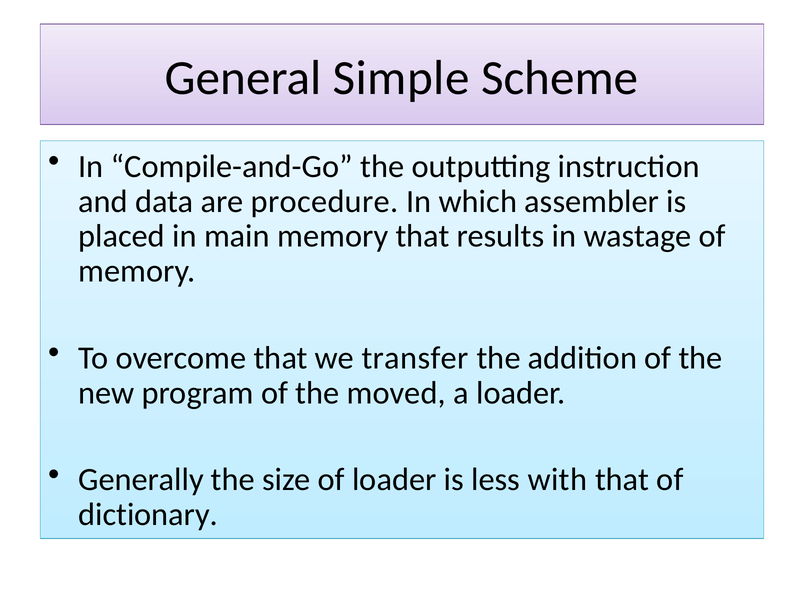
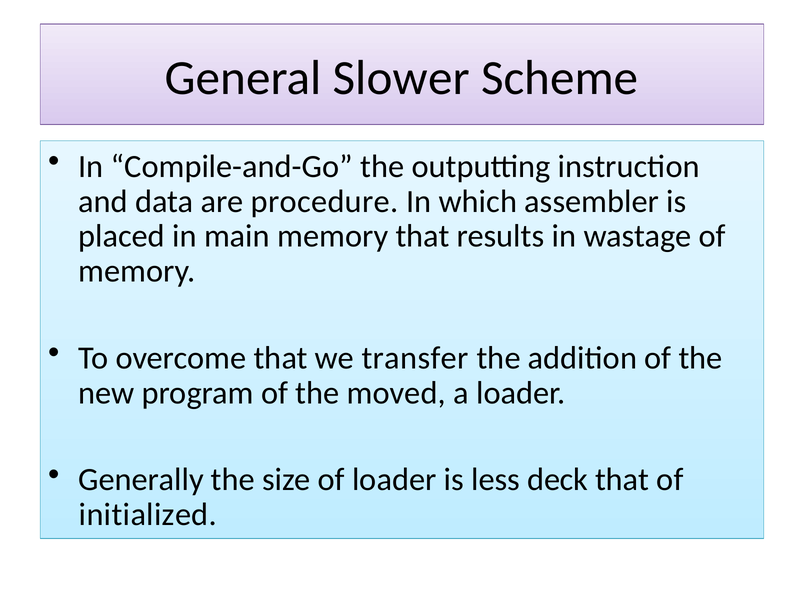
Simple: Simple -> Slower (401, 78)
with: with -> deck (558, 480)
dictionary: dictionary -> initialized (148, 515)
